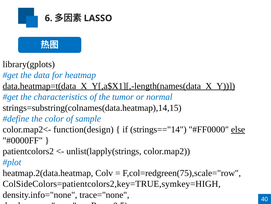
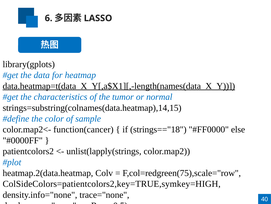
function(design: function(design -> function(cancer (83, 129)
strings=="14: strings=="14 -> strings=="18 (158, 129)
else underline: present -> none (238, 129)
